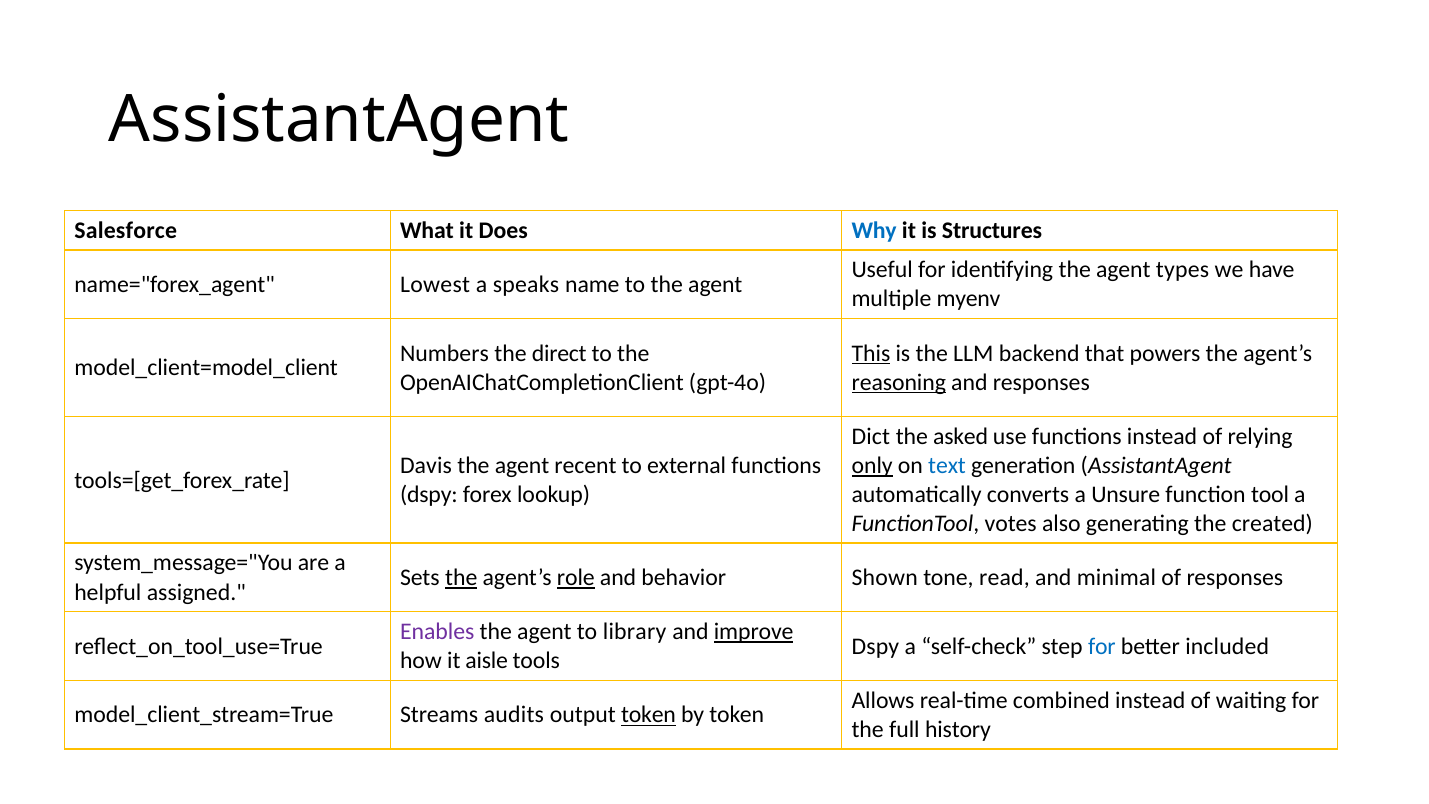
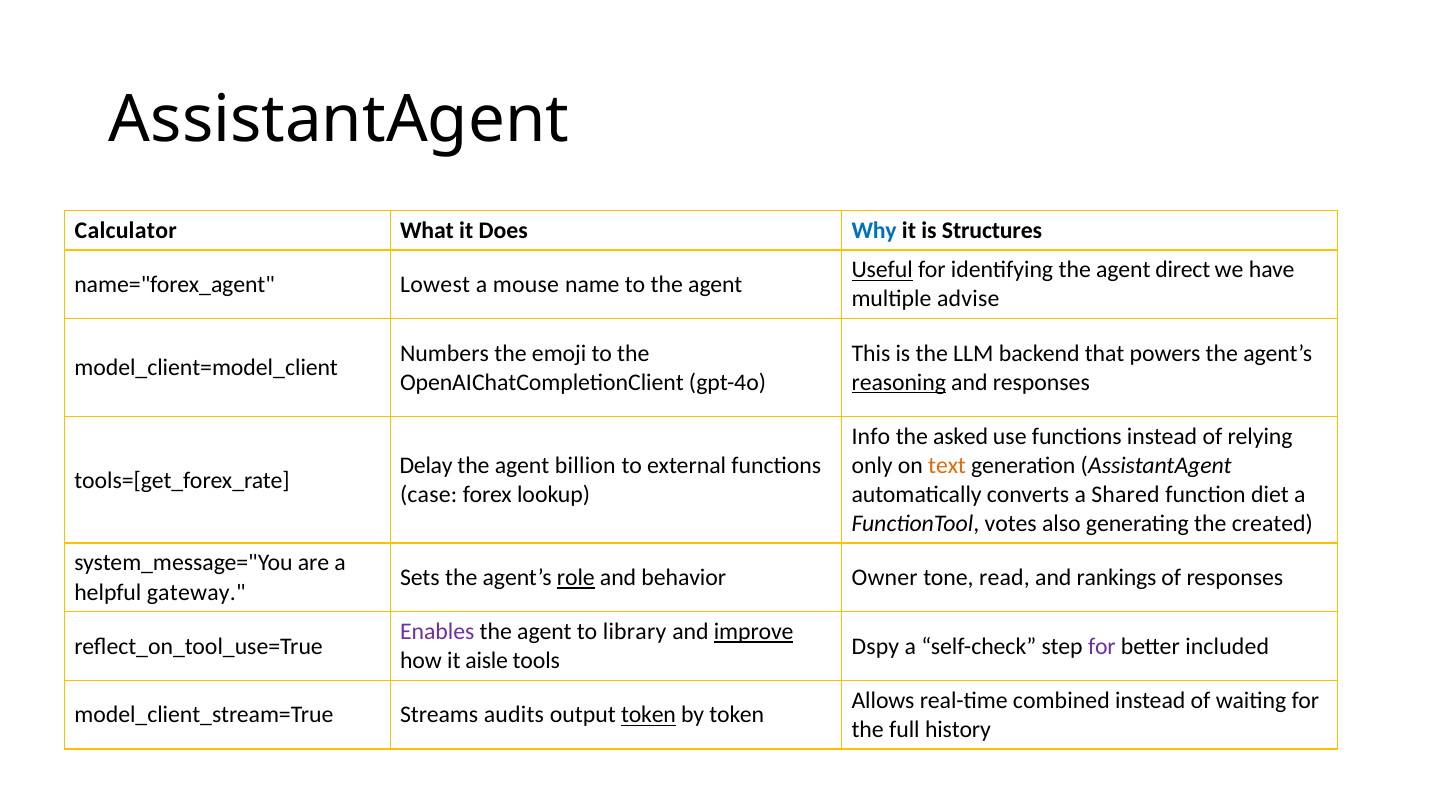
Salesforce: Salesforce -> Calculator (126, 231)
Useful underline: none -> present (882, 270)
types: types -> direct (1183, 270)
speaks: speaks -> mouse (526, 285)
myenv: myenv -> advise (968, 299)
direct: direct -> emoji (559, 353)
This underline: present -> none (871, 353)
Dict: Dict -> Info (871, 436)
Davis: Davis -> Delay (426, 465)
recent: recent -> billion (585, 465)
only underline: present -> none (872, 465)
text colour: blue -> orange (947, 465)
dspy: dspy -> case (429, 495)
Unsure: Unsure -> Shared (1126, 495)
tool: tool -> diet (1270, 495)
the underline: present -> none (461, 578)
Shown: Shown -> Owner (885, 578)
minimal: minimal -> rankings (1117, 578)
assigned: assigned -> gateway (196, 592)
for colour: blue -> purple (1102, 646)
